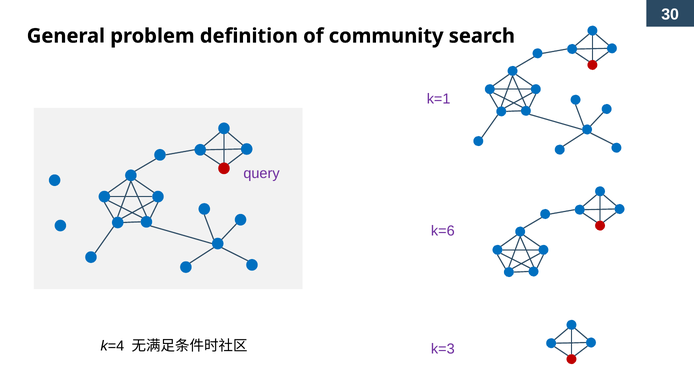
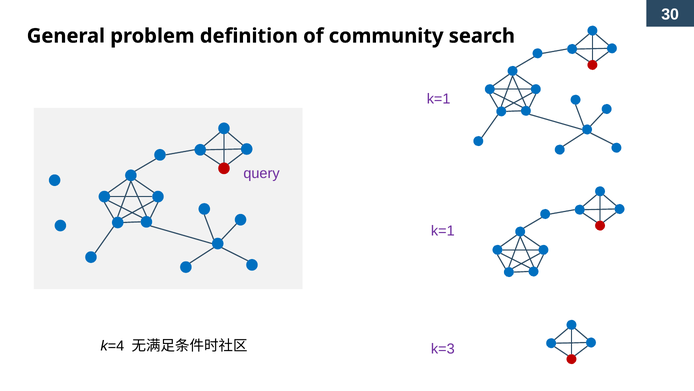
k=6: k=6 -> k=1 (443, 230)
